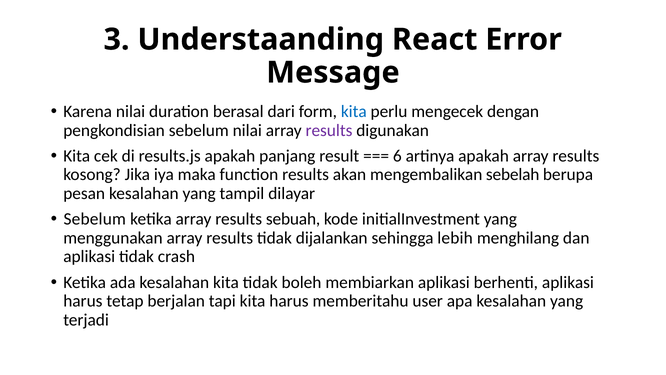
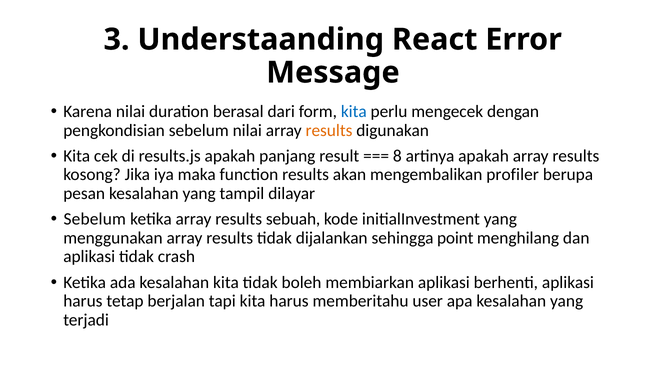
results colour: purple -> orange (329, 130)
6: 6 -> 8 (397, 156)
sebelah: sebelah -> profiler (513, 175)
lebih: lebih -> point (455, 238)
